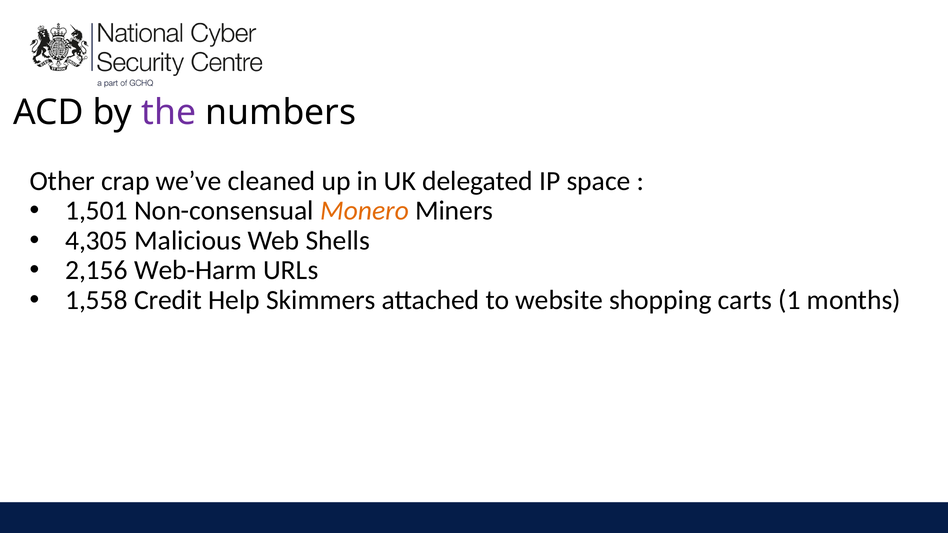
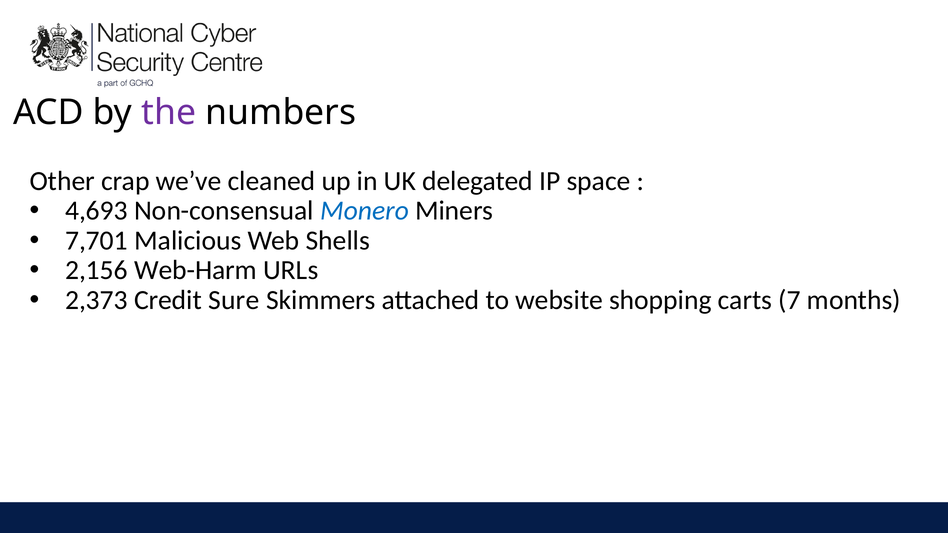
1,501: 1,501 -> 4,693 (97, 211)
Monero colour: orange -> blue (364, 211)
4,305: 4,305 -> 7,701 (97, 241)
1,558: 1,558 -> 2,373 (97, 300)
Help: Help -> Sure (234, 300)
1: 1 -> 7 (790, 300)
